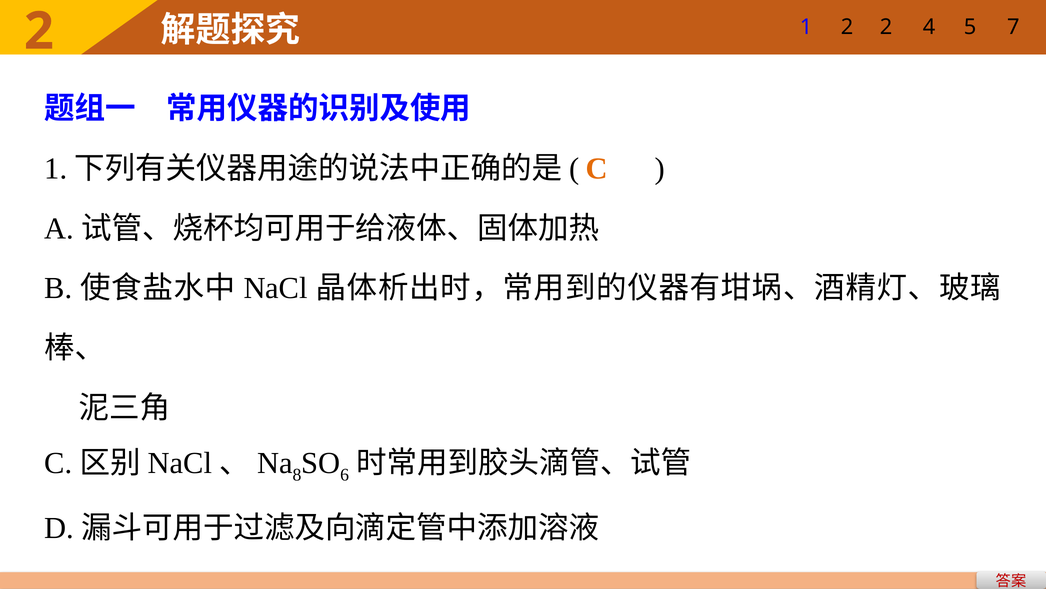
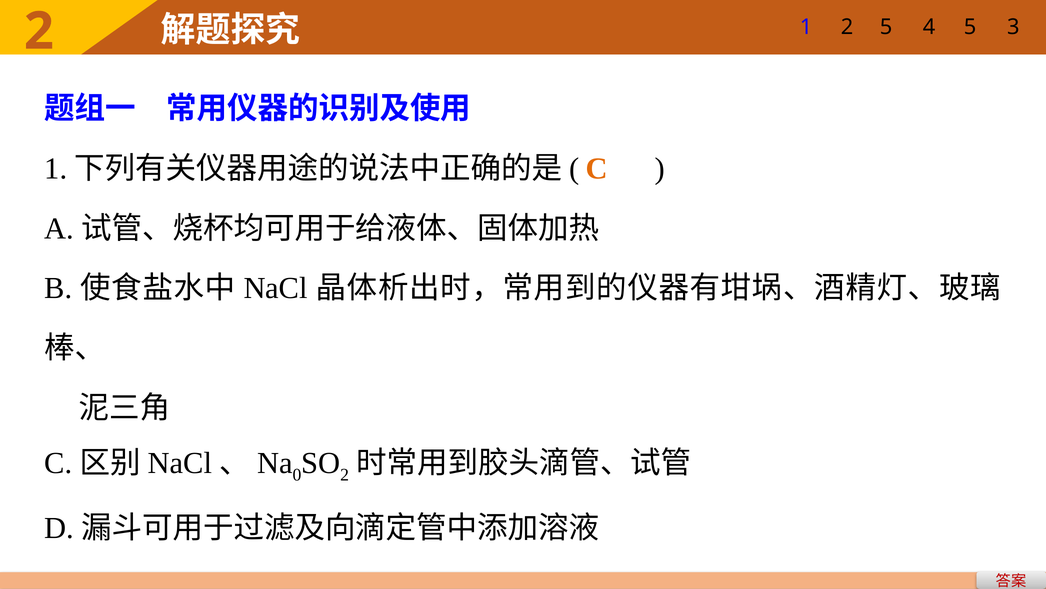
2 2: 2 -> 5 (886, 27)
7: 7 -> 3 (1013, 27)
8: 8 -> 0 (297, 475)
6: 6 -> 2 (345, 475)
